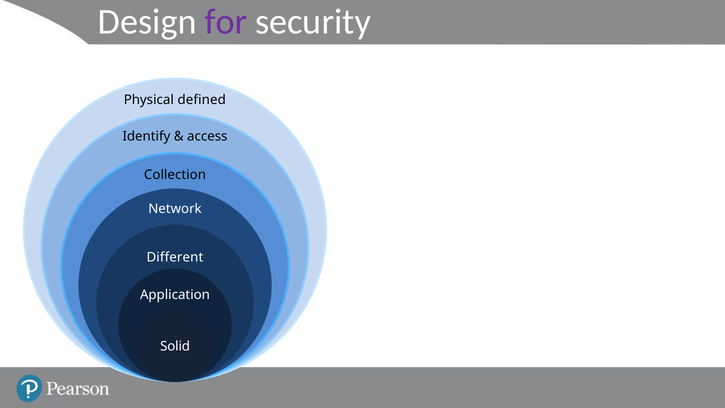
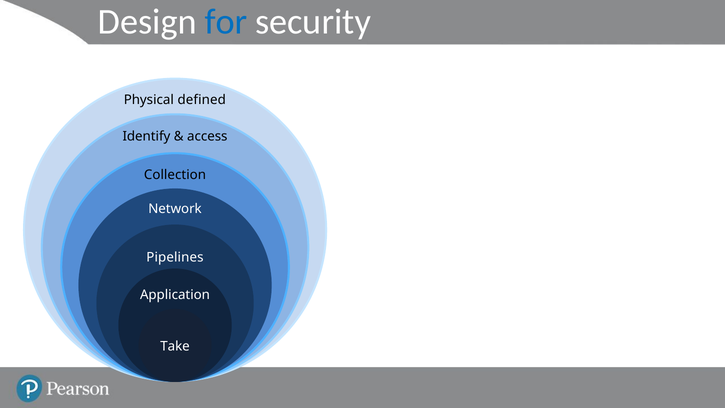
for colour: purple -> blue (226, 22)
Different: Different -> Pipelines (175, 257)
Solid: Solid -> Take (175, 346)
